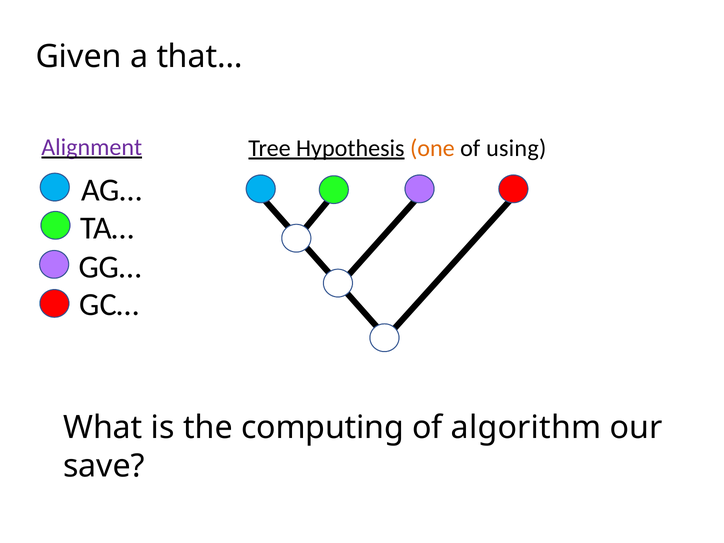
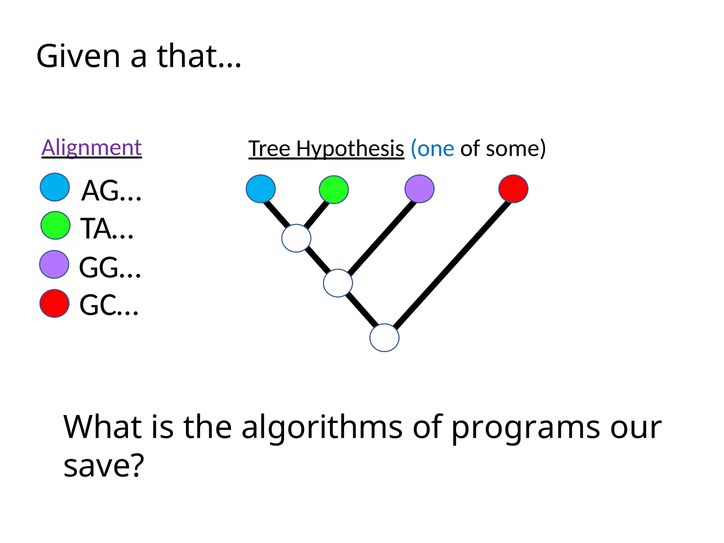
one colour: orange -> blue (432, 148)
using: using -> some (516, 148)
computing: computing -> algorithms (322, 428)
algorithm: algorithm -> programs (526, 428)
